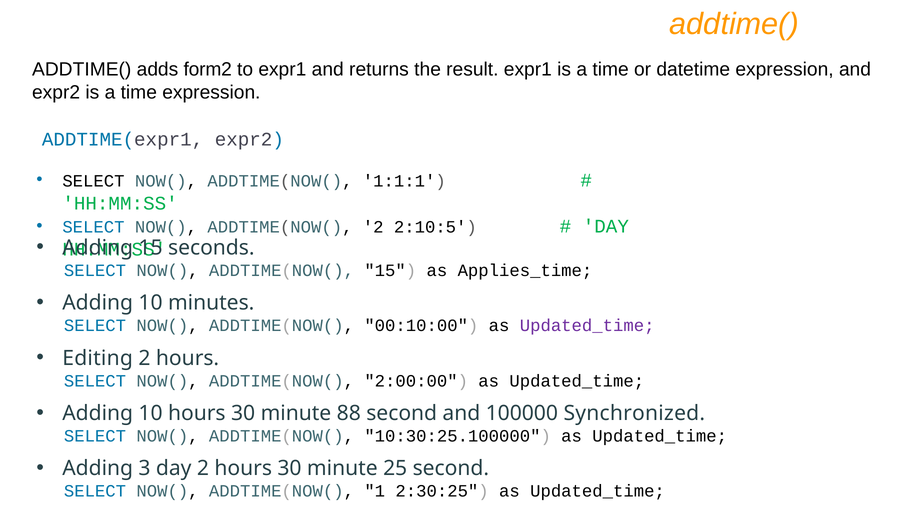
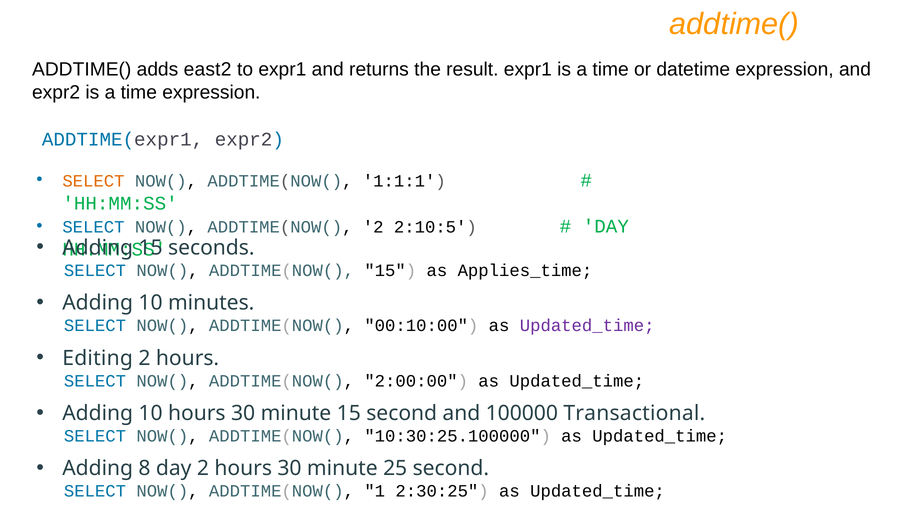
form2: form2 -> east2 (208, 69)
SELECT colour: black -> orange (93, 181)
minute 88: 88 -> 15 (349, 413)
Synchronized: Synchronized -> Transactional (634, 413)
3: 3 -> 8 (145, 469)
